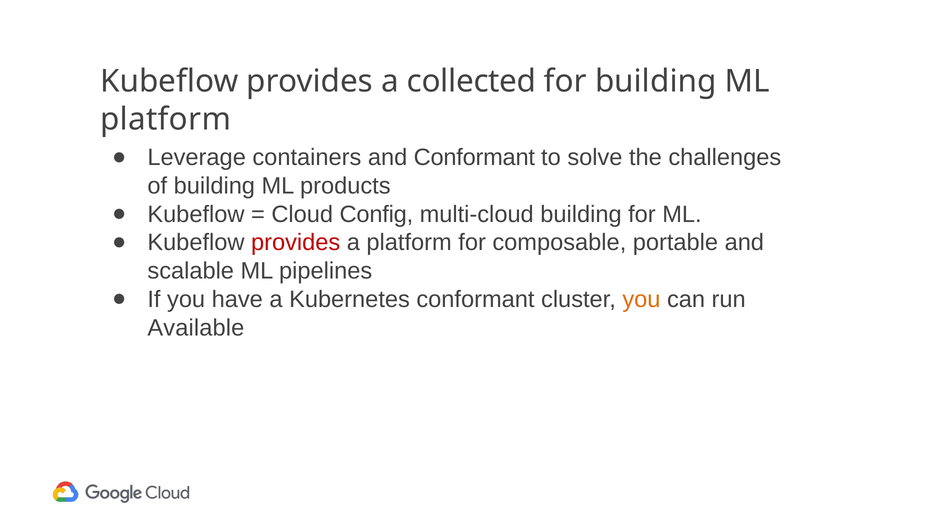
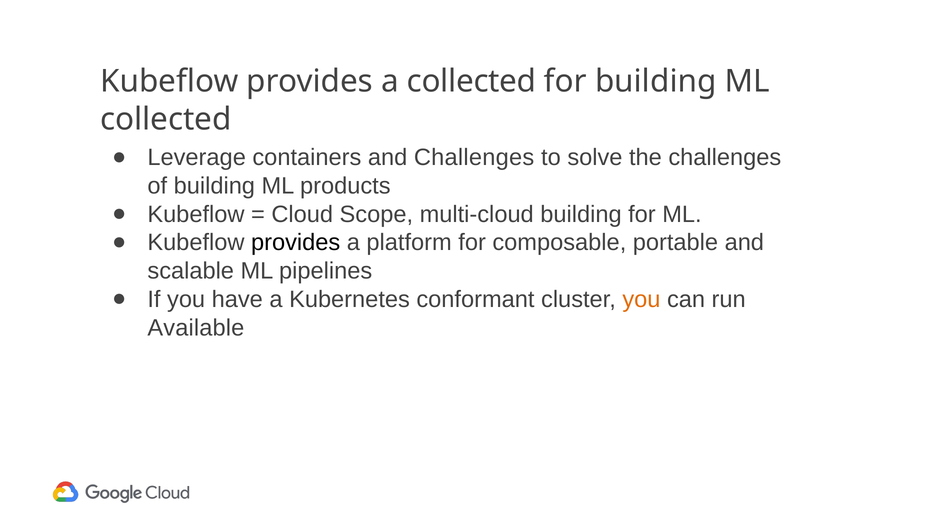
platform: platform -> collected (166, 119)
and Conformant: Conformant -> Challenges (474, 157)
Config: Config -> Scope (376, 214)
provides colour: red -> black (296, 242)
